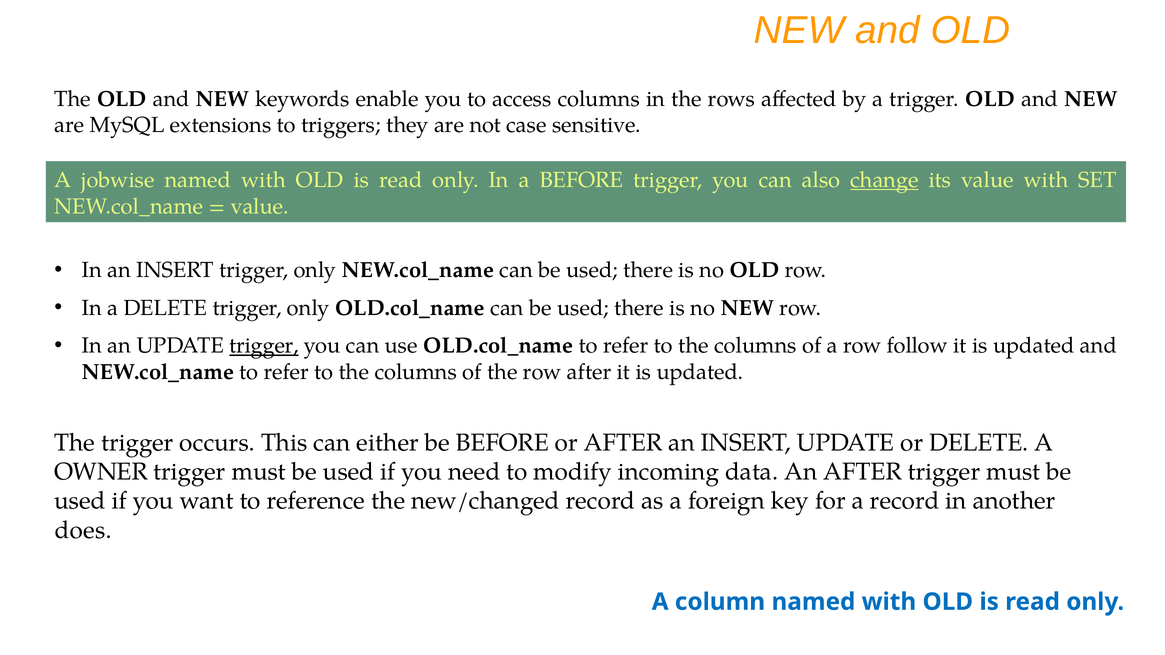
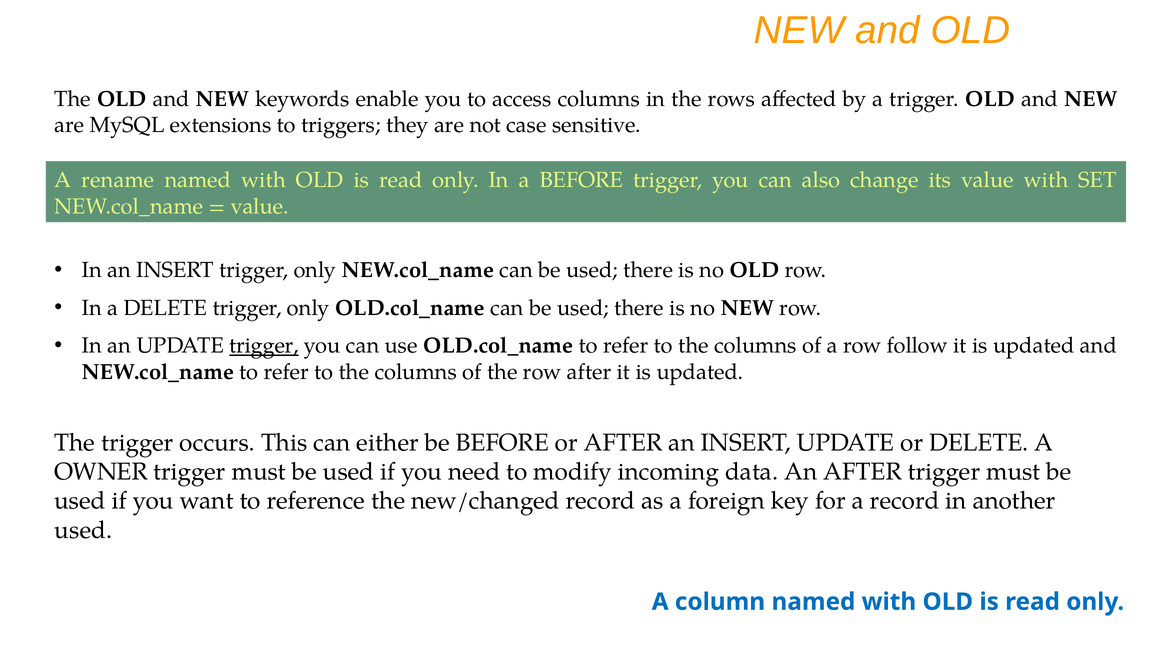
jobwise: jobwise -> rename (118, 180)
change underline: present -> none (884, 180)
does: does -> used (83, 530)
